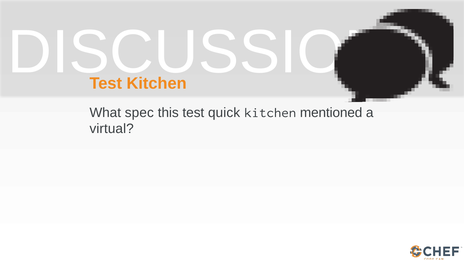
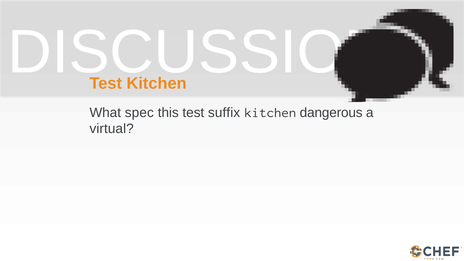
quick: quick -> suffix (224, 113)
mentioned: mentioned -> dangerous (331, 113)
